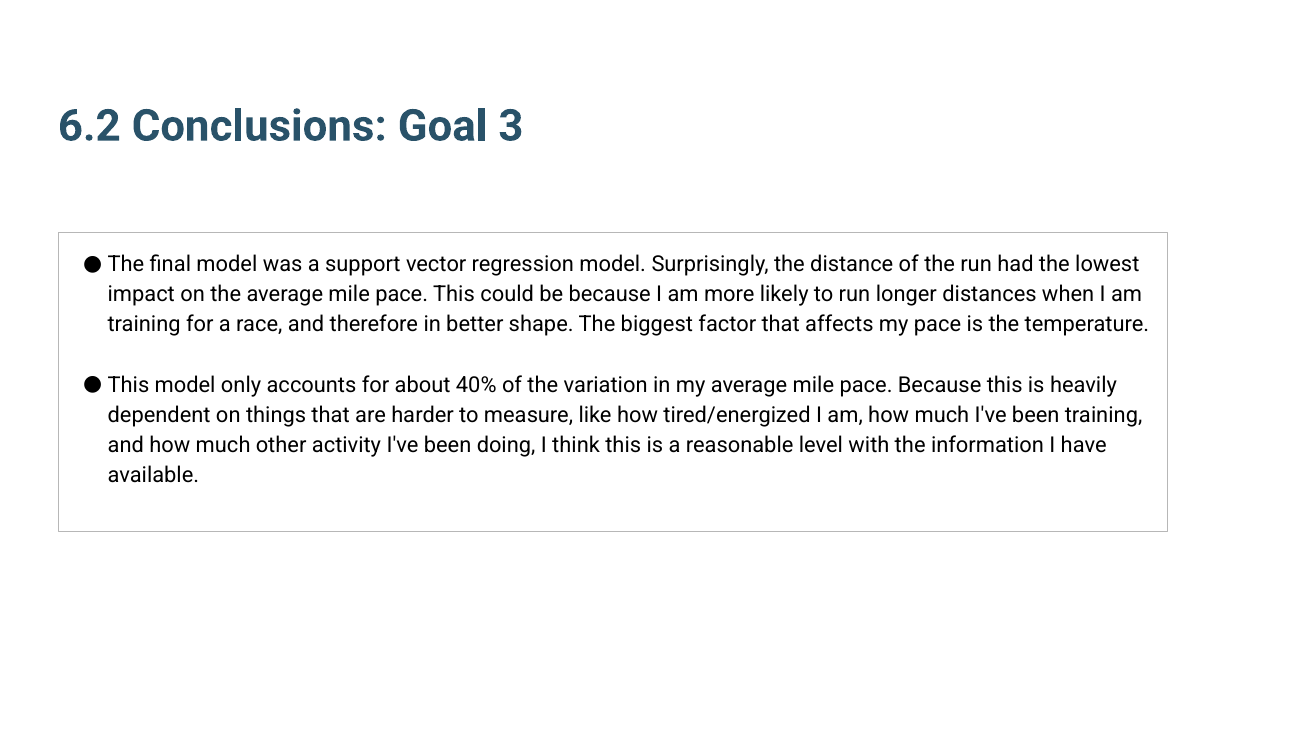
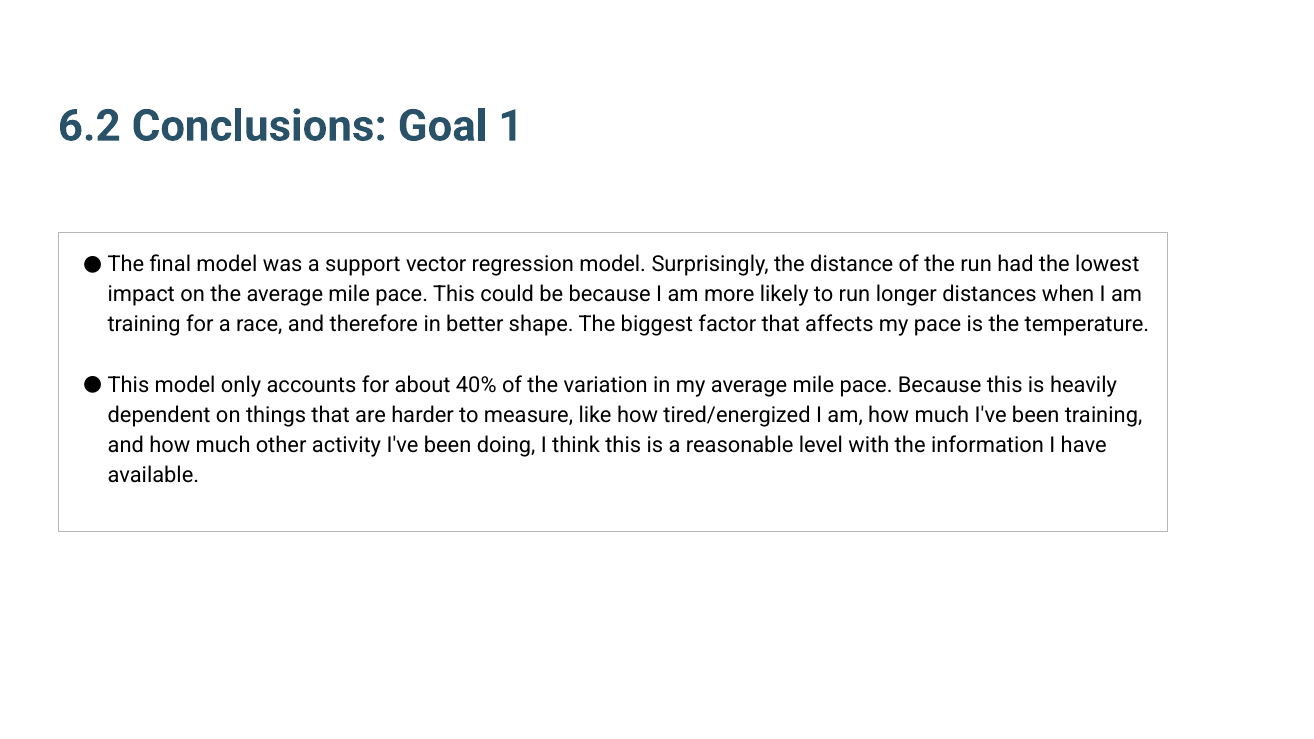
3: 3 -> 1 (511, 126)
